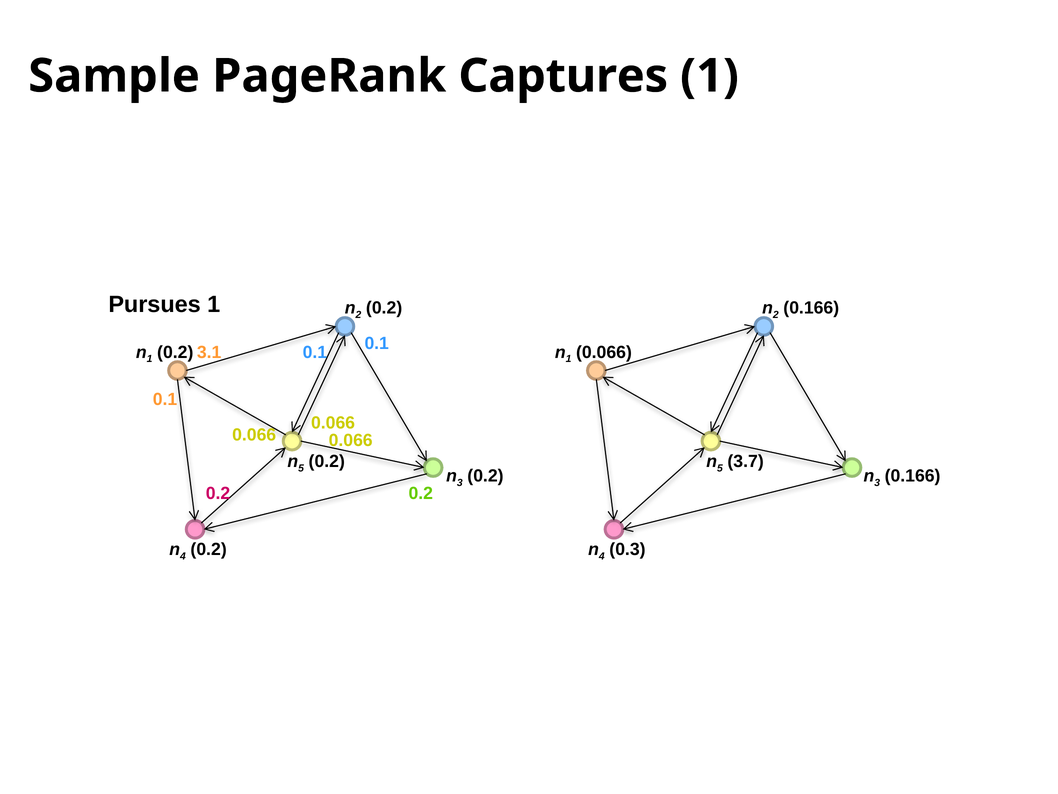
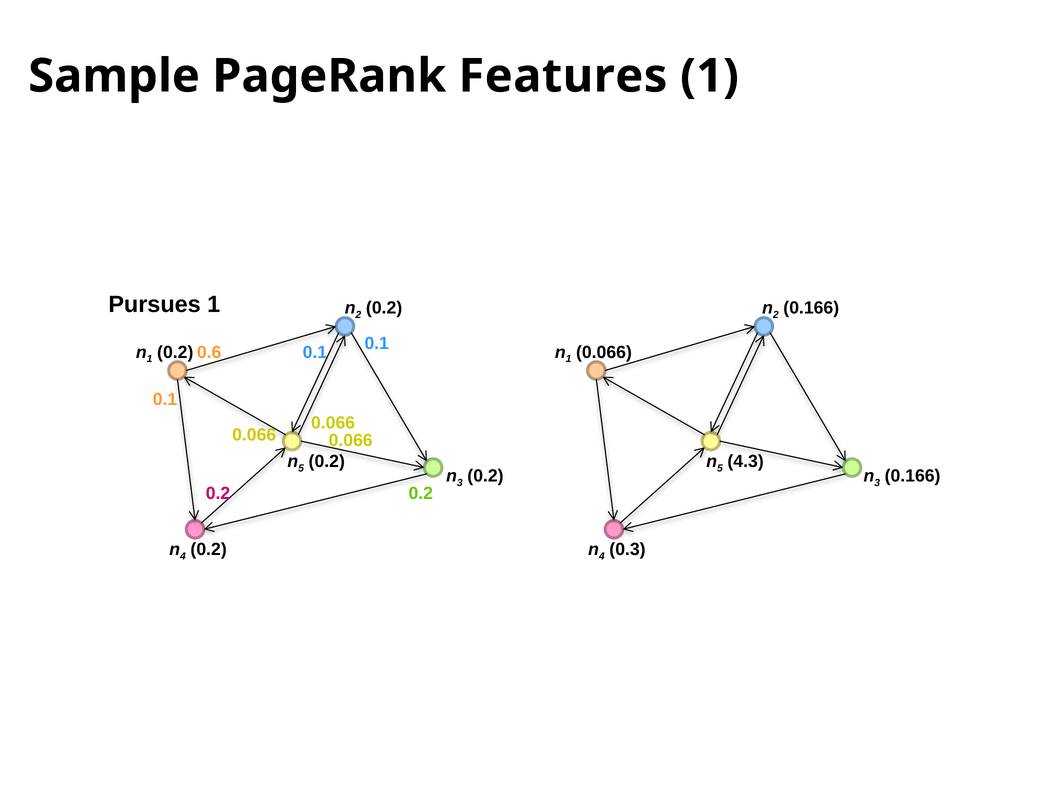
Captures: Captures -> Features (563, 76)
3.1: 3.1 -> 0.6 (209, 352)
3.7: 3.7 -> 4.3 (746, 461)
